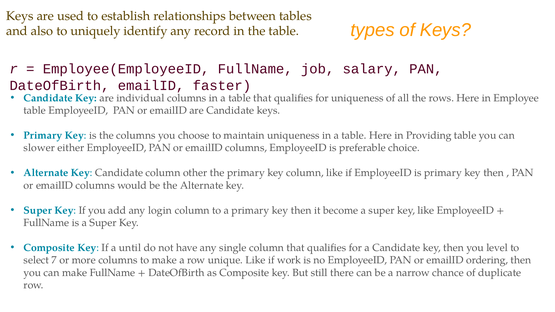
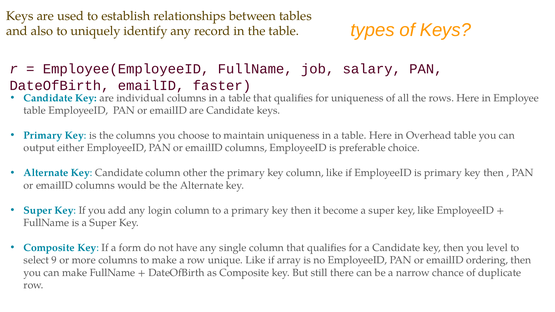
Providing: Providing -> Overhead (429, 135)
slower: slower -> output (39, 148)
until: until -> form (130, 248)
7: 7 -> 9 (54, 260)
work: work -> array (289, 260)
